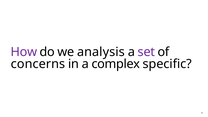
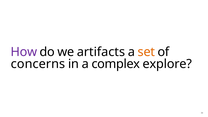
analysis: analysis -> artifacts (101, 52)
set colour: purple -> orange (146, 52)
specific: specific -> explore (167, 64)
